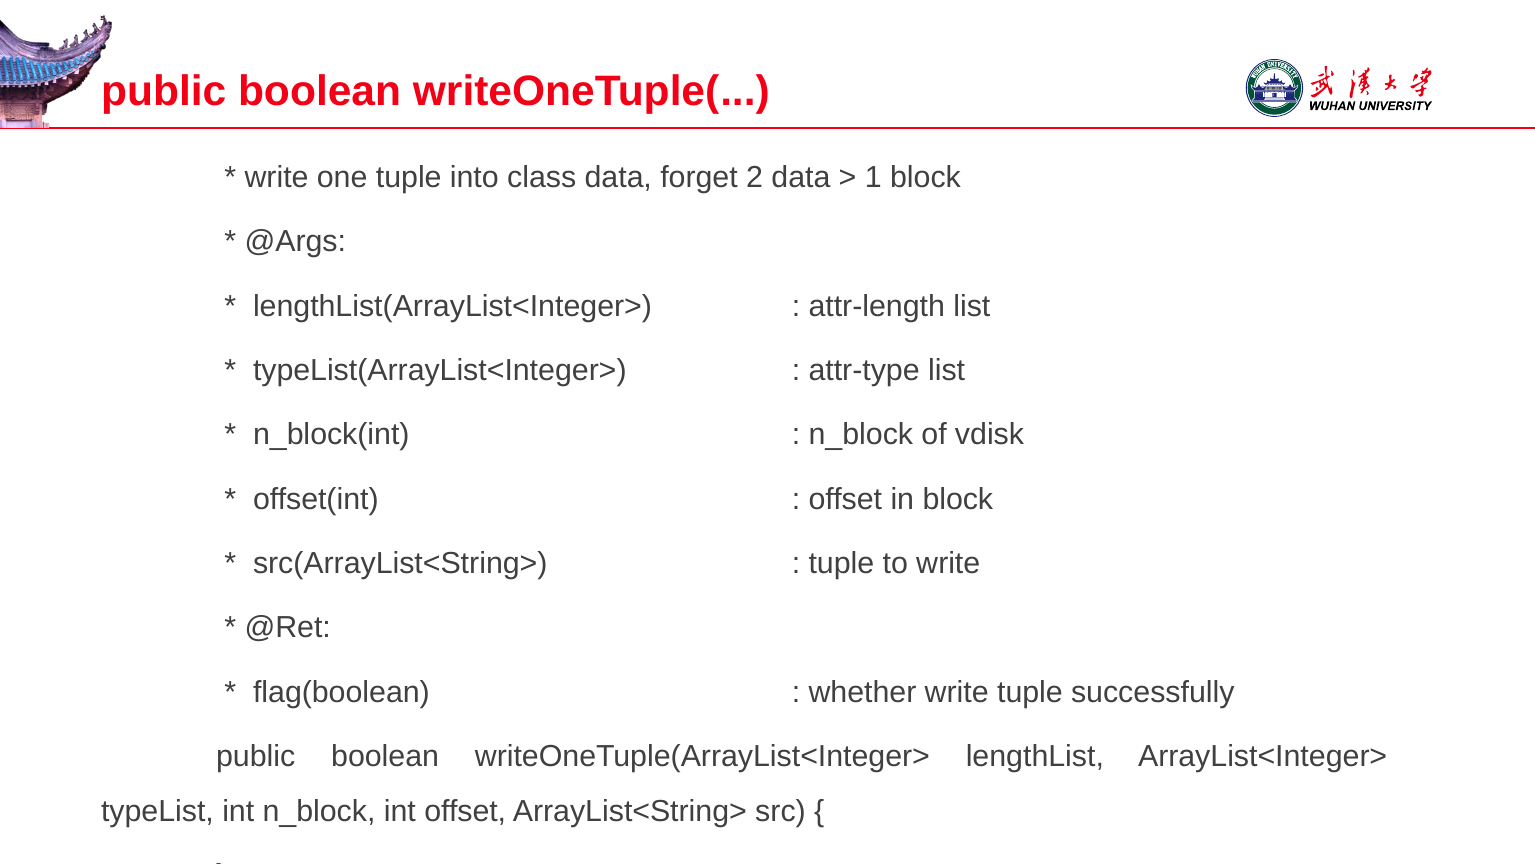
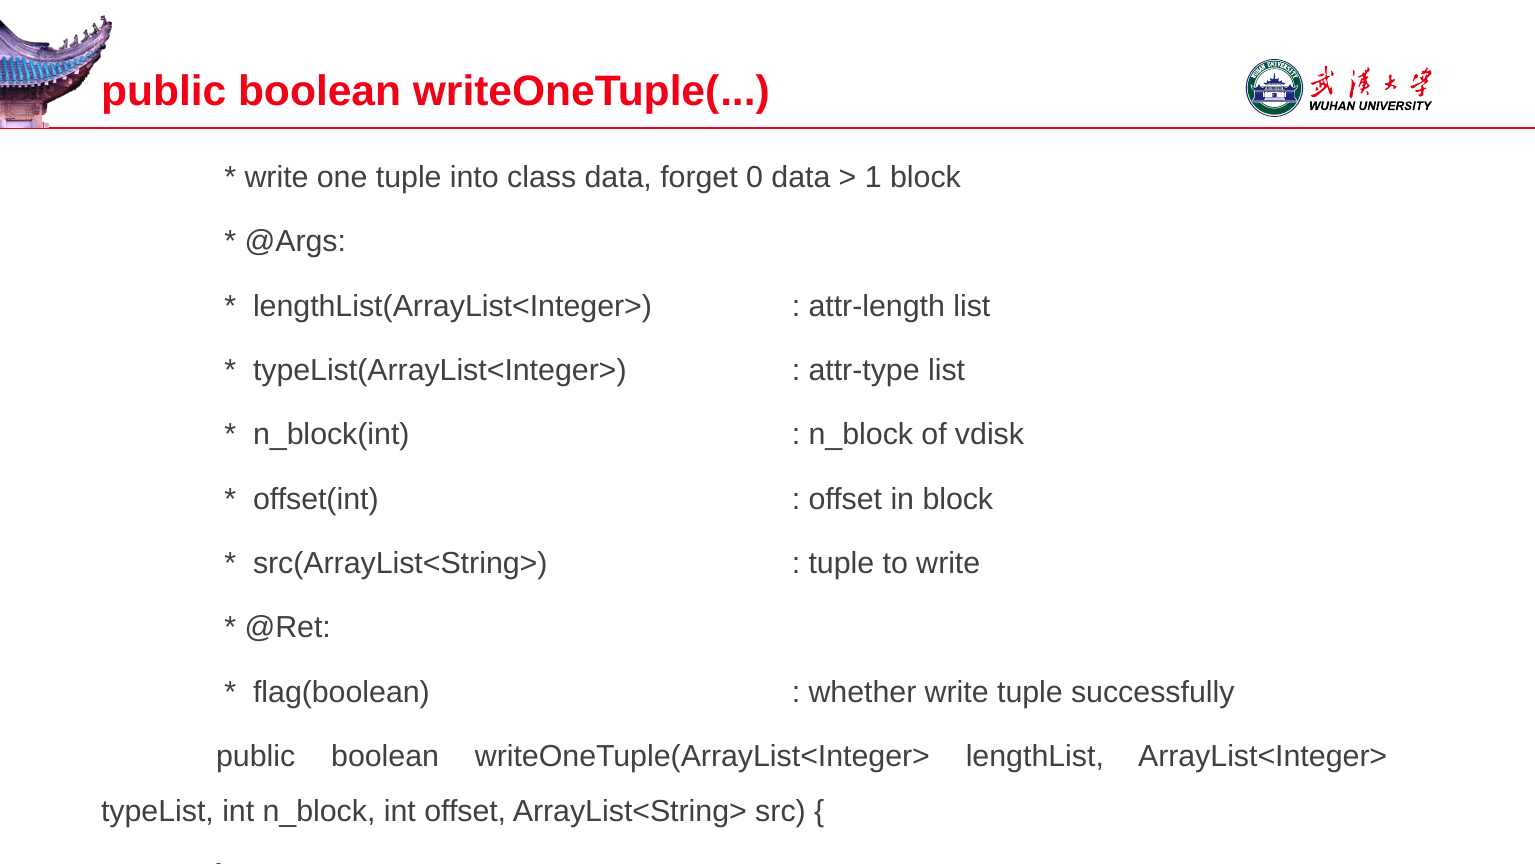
2: 2 -> 0 (755, 177)
